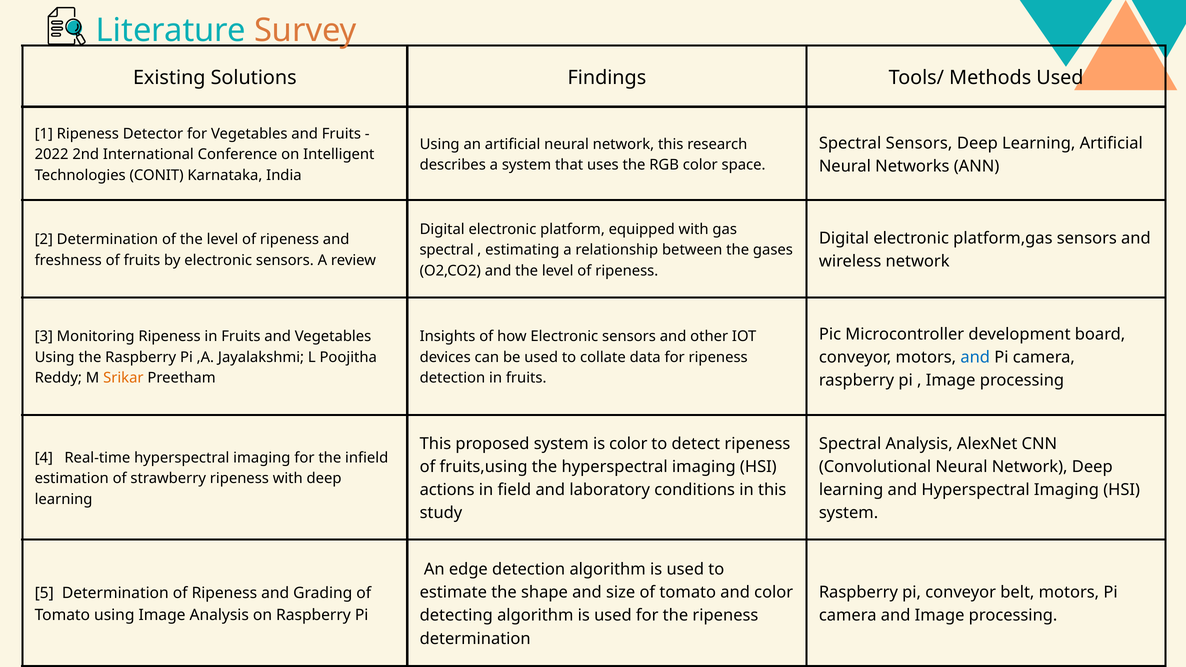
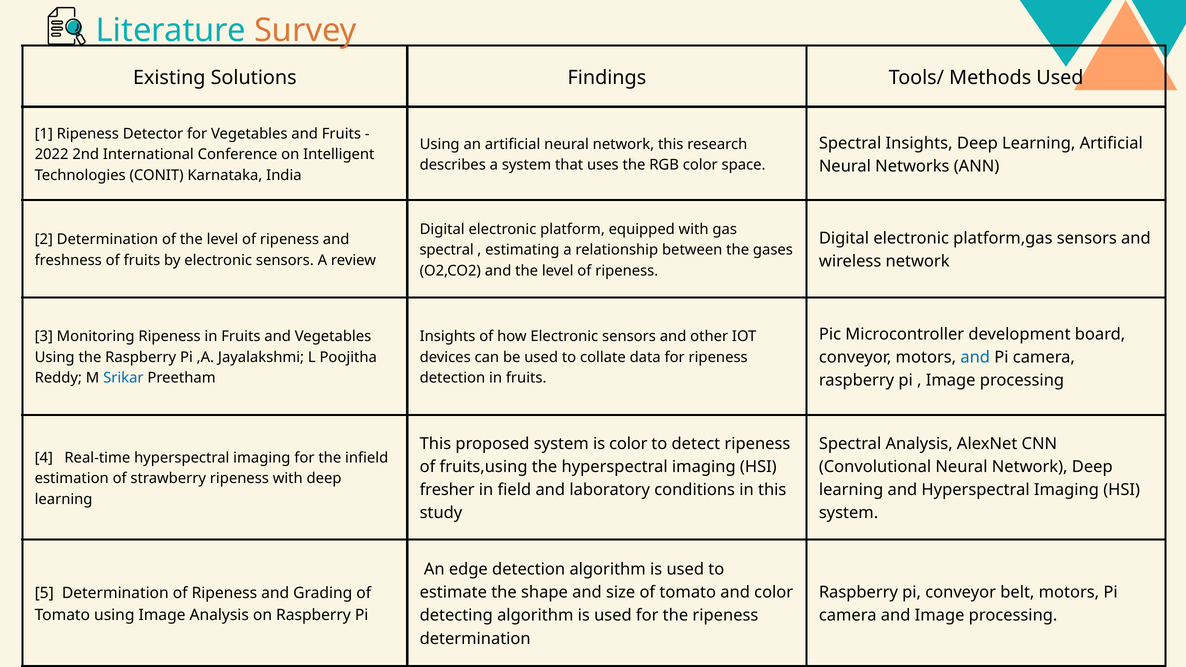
Spectral Sensors: Sensors -> Insights (919, 143)
Srikar colour: orange -> blue (123, 378)
actions: actions -> fresher (447, 490)
